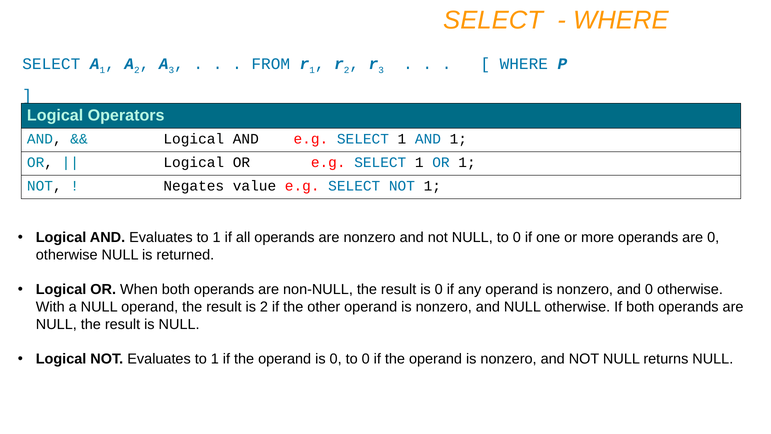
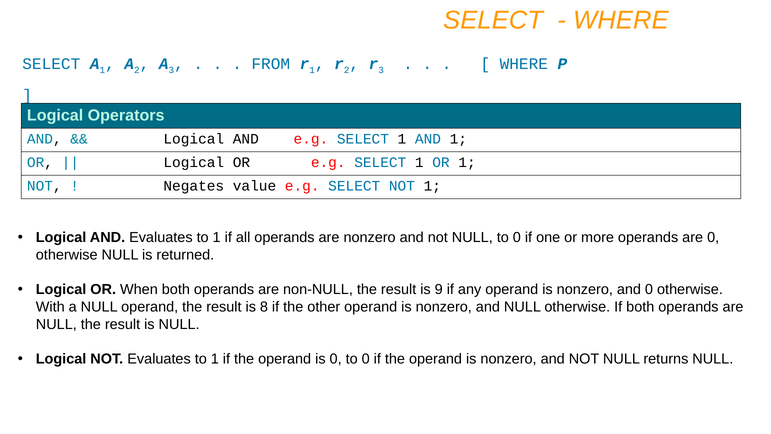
result is 0: 0 -> 9 (439, 289)
is 2: 2 -> 8 (264, 307)
